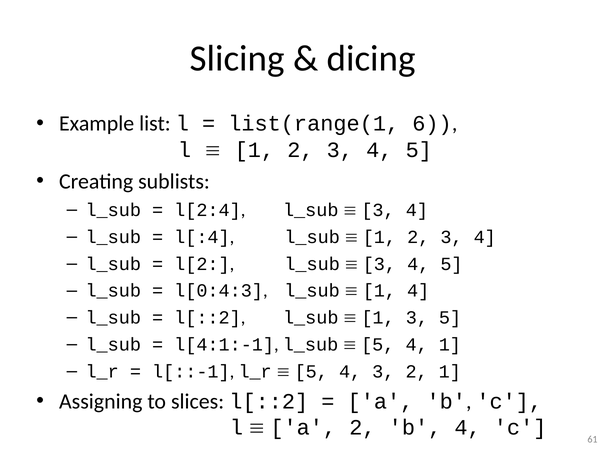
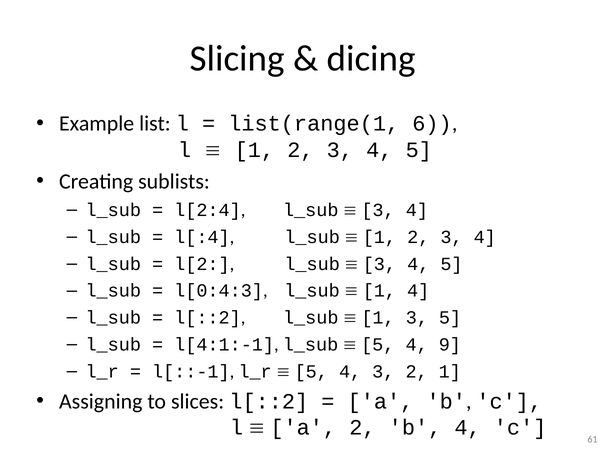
4 1: 1 -> 9 (450, 345)
